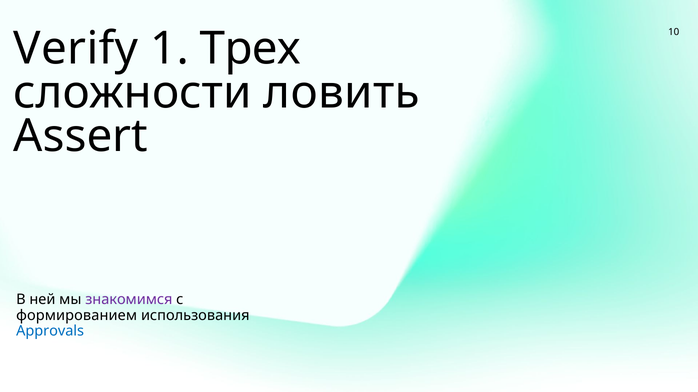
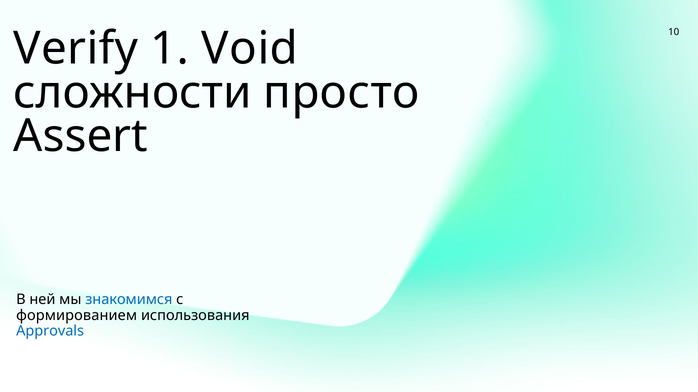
Трех: Трех -> Void (250, 49)
ловить: ловить -> просто (342, 93)
знакомимся colour: purple -> blue (129, 300)
